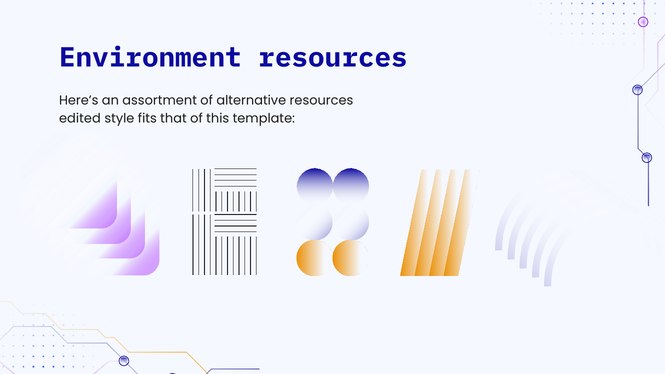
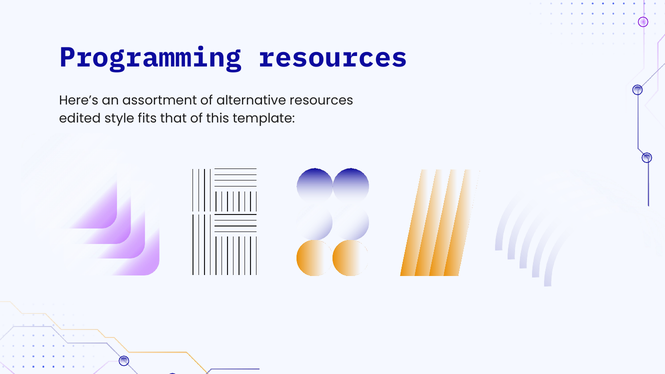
Environment: Environment -> Programming (150, 58)
